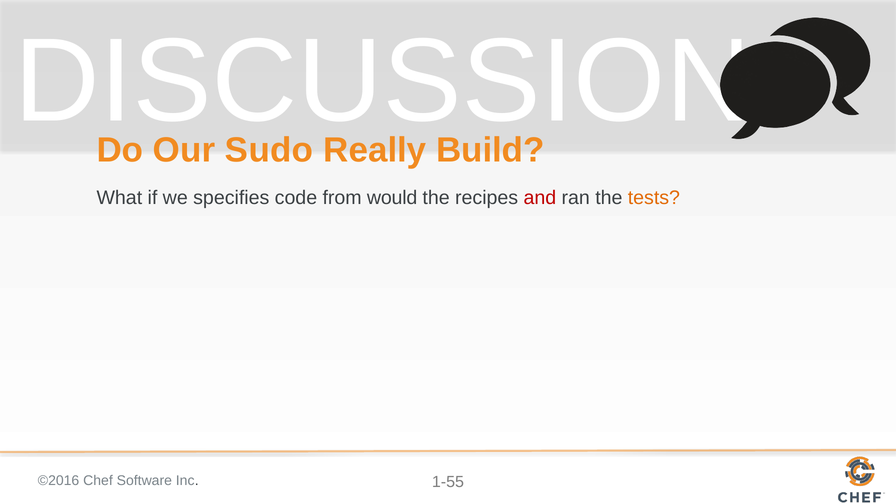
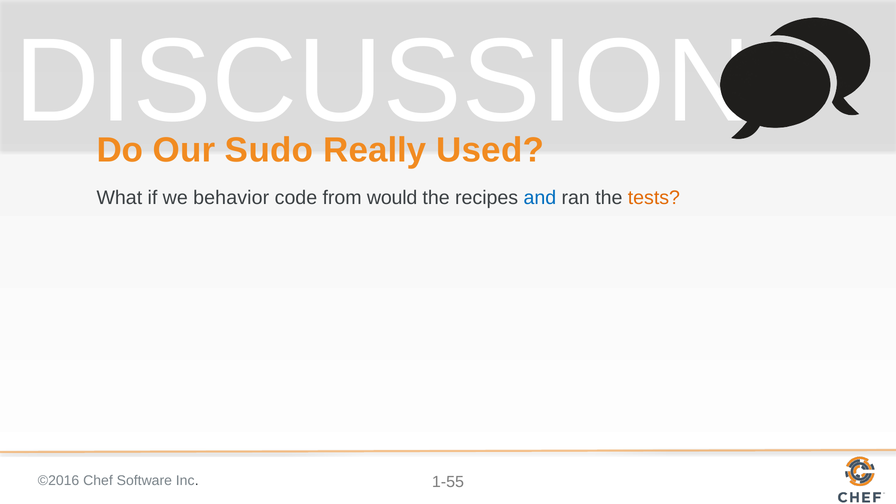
Build: Build -> Used (490, 150)
specifies: specifies -> behavior (231, 198)
and colour: red -> blue (540, 198)
